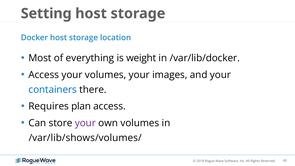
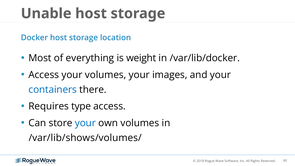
Setting: Setting -> Unable (46, 13)
plan: plan -> type (81, 106)
your colour: purple -> blue (85, 123)
